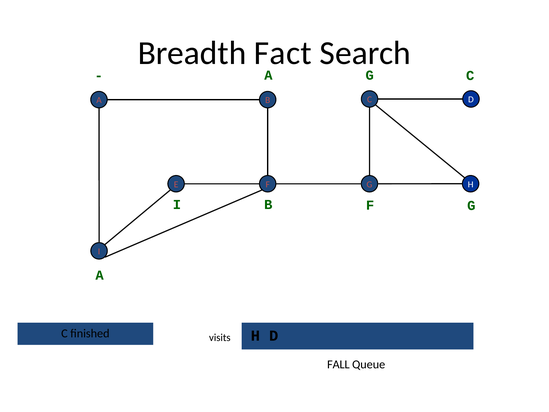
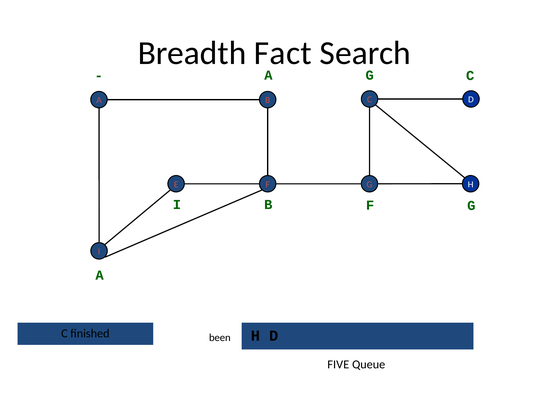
visits: visits -> been (220, 337)
FALL: FALL -> FIVE (338, 364)
